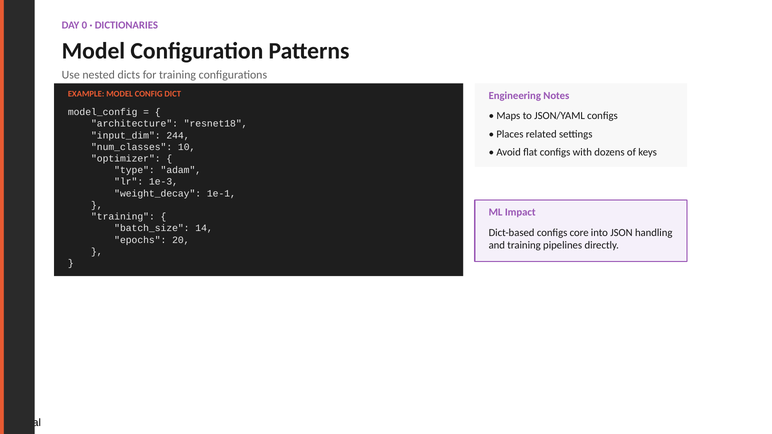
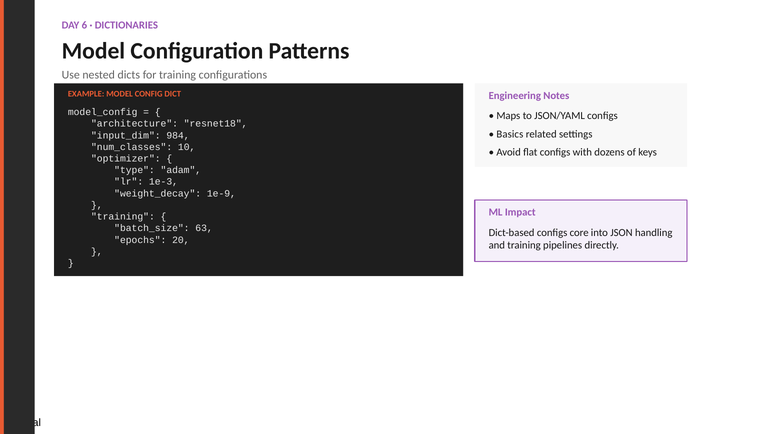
0: 0 -> 6 (84, 25)
Places: Places -> Basics (510, 134)
244: 244 -> 984 (178, 135)
1e-1: 1e-1 -> 1e-9 (221, 194)
14: 14 -> 63 (204, 228)
